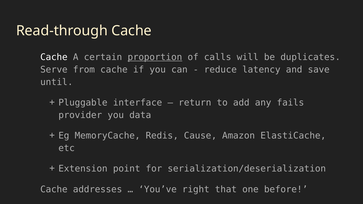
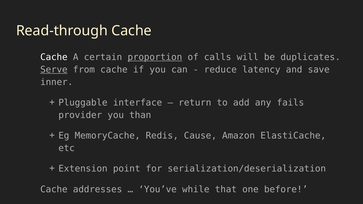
Serve underline: none -> present (54, 70)
until: until -> inner (57, 82)
data: data -> than (140, 115)
right: right -> while (196, 189)
